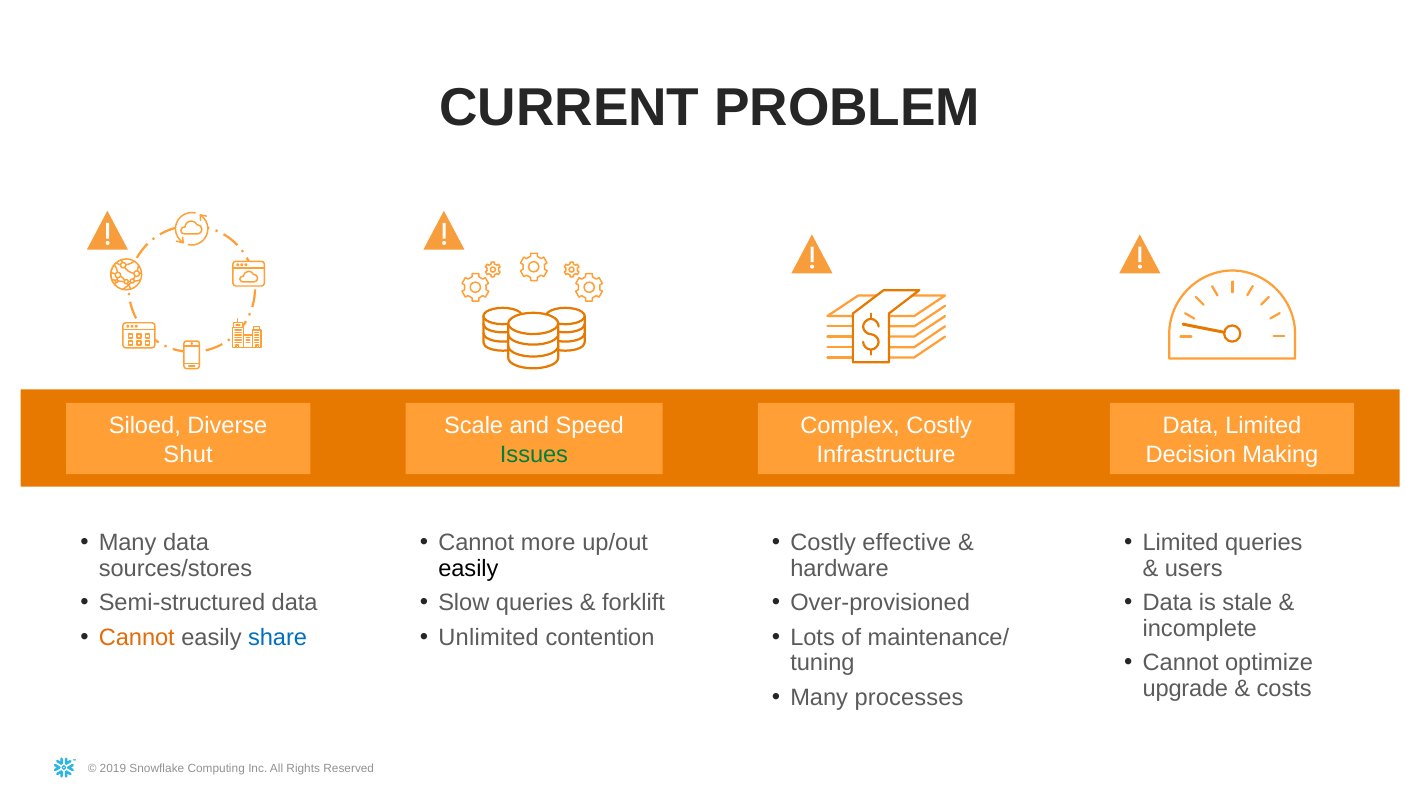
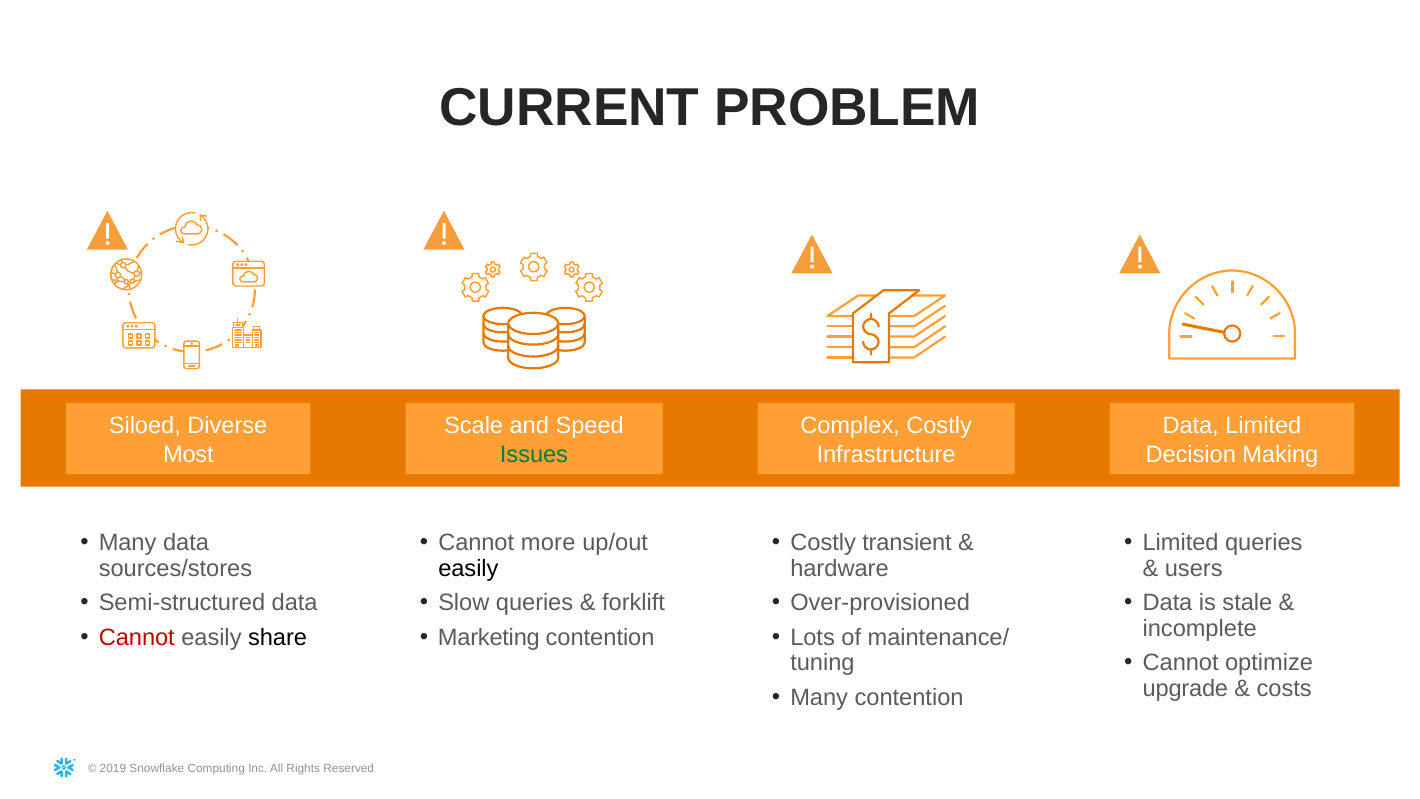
Shut: Shut -> Most (188, 454)
effective: effective -> transient (907, 543)
Cannot colour: orange -> red (137, 637)
share colour: blue -> black (278, 637)
Unlimited: Unlimited -> Marketing (489, 637)
Many processes: processes -> contention (909, 697)
